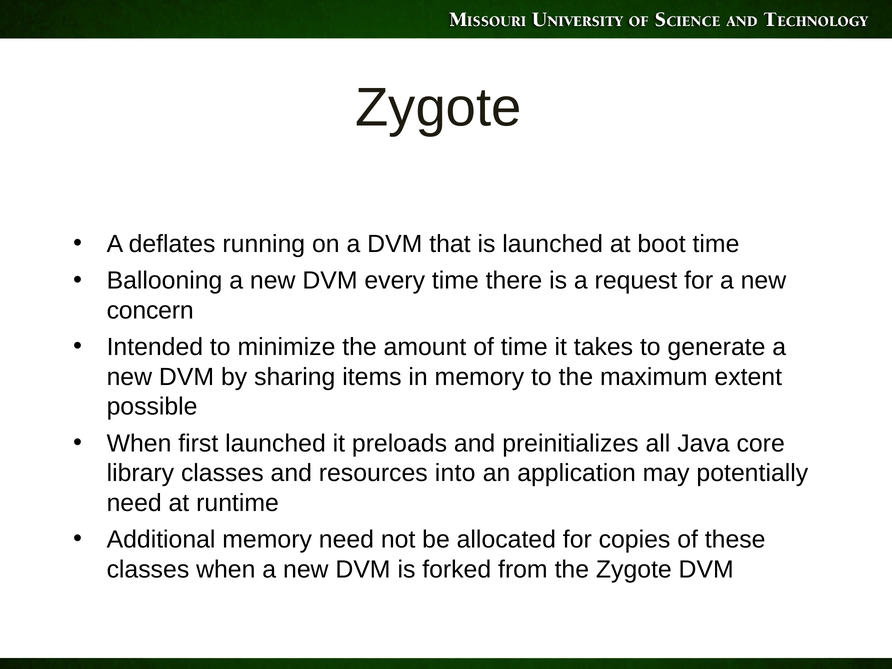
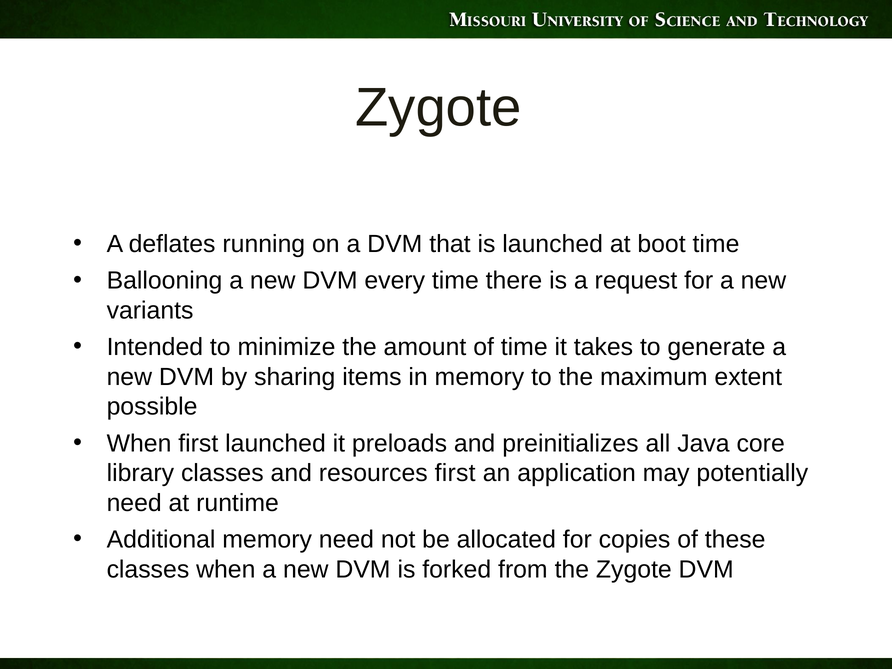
concern: concern -> variants (150, 311)
resources into: into -> first (455, 473)
